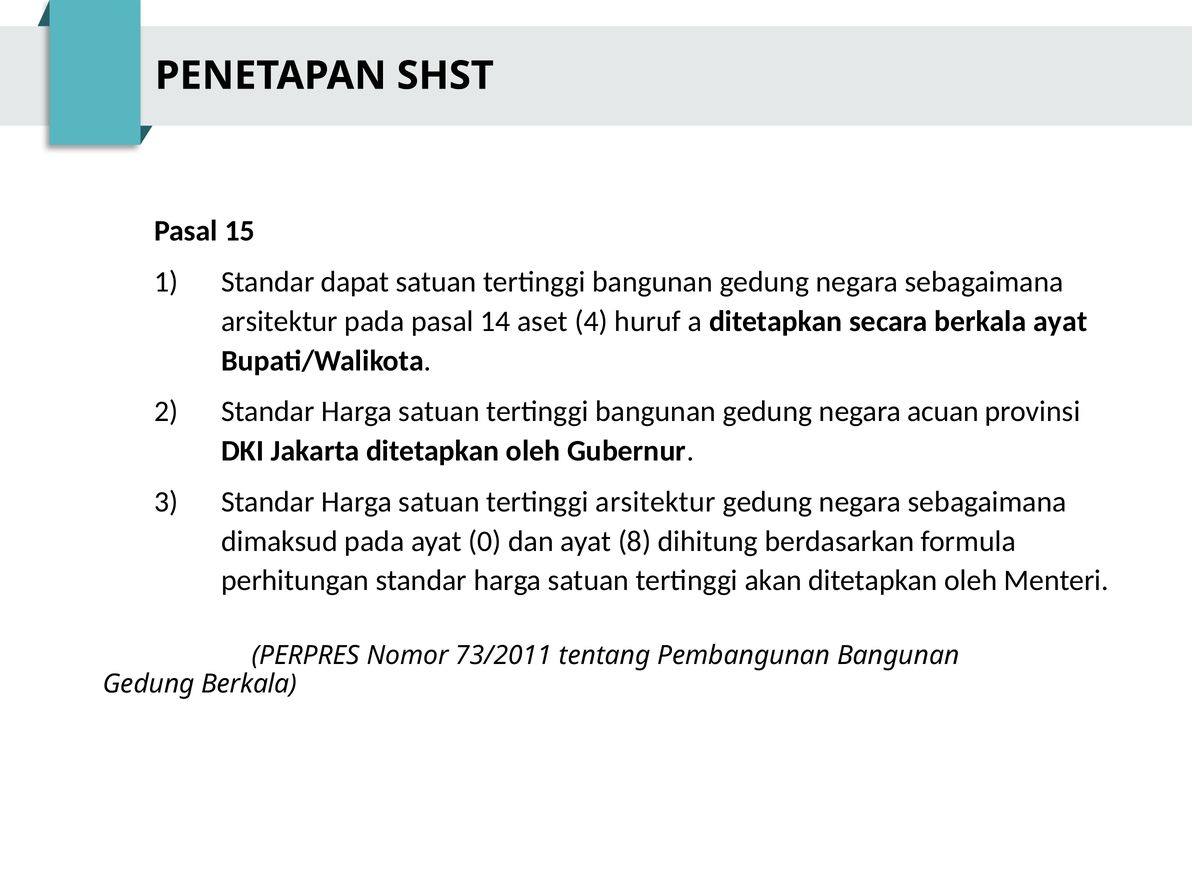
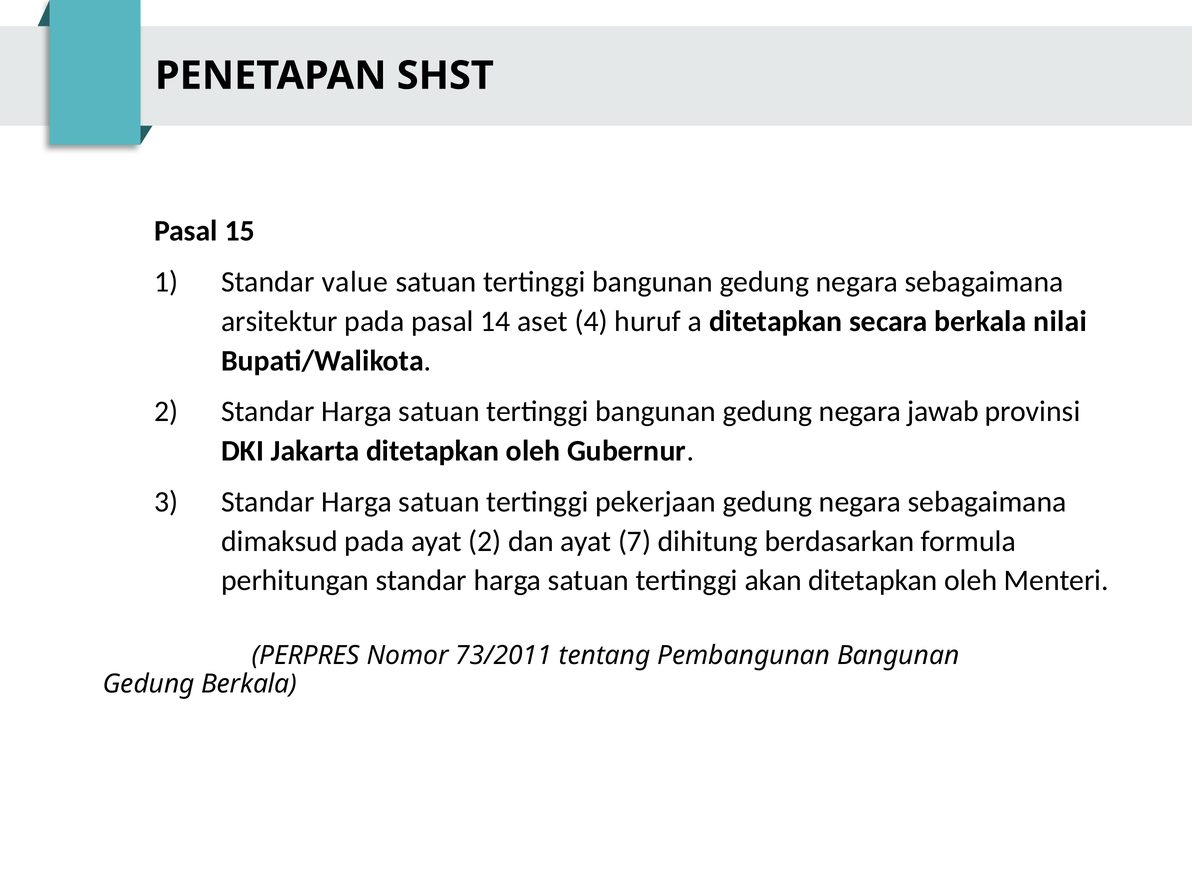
dapat: dapat -> value (355, 282)
berkala ayat: ayat -> nilai (1060, 321)
acuan: acuan -> jawab (943, 412)
tertinggi arsitektur: arsitektur -> pekerjaan (656, 502)
ayat 0: 0 -> 2 (485, 541)
8: 8 -> 7 (635, 541)
